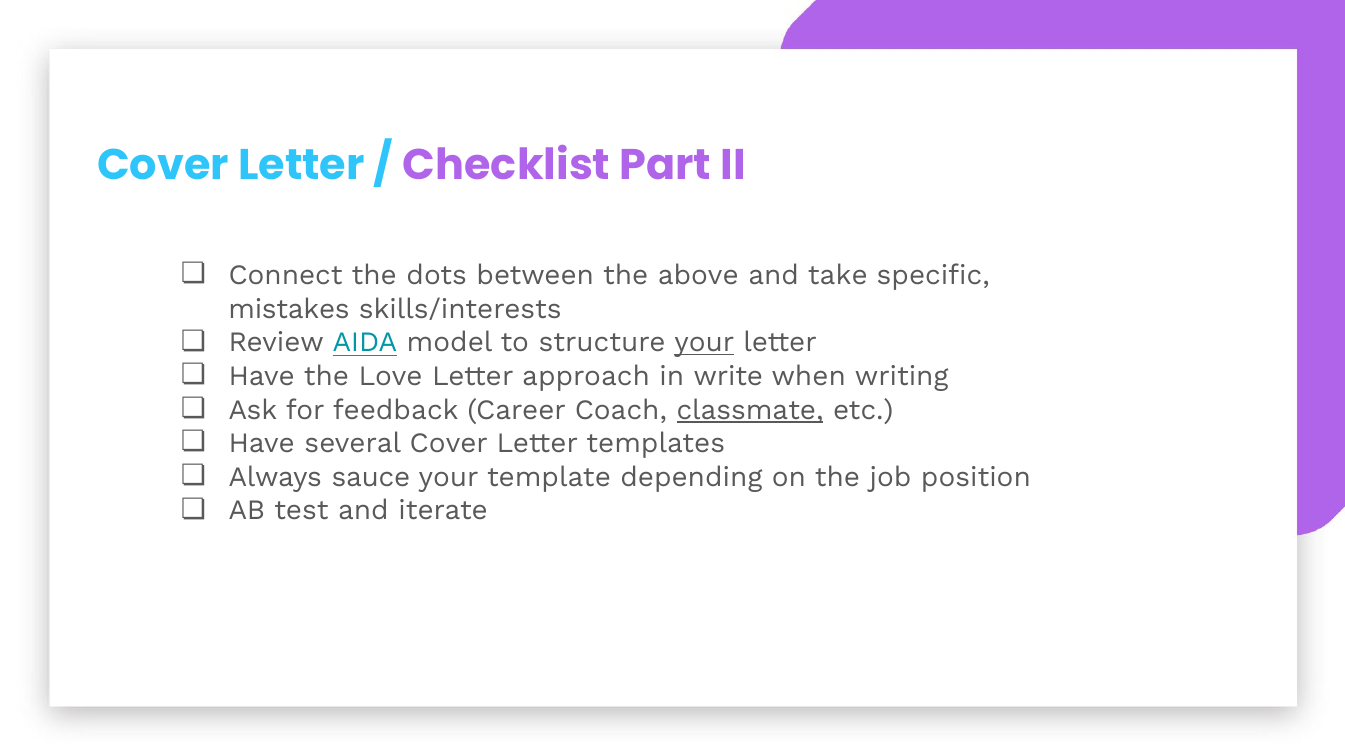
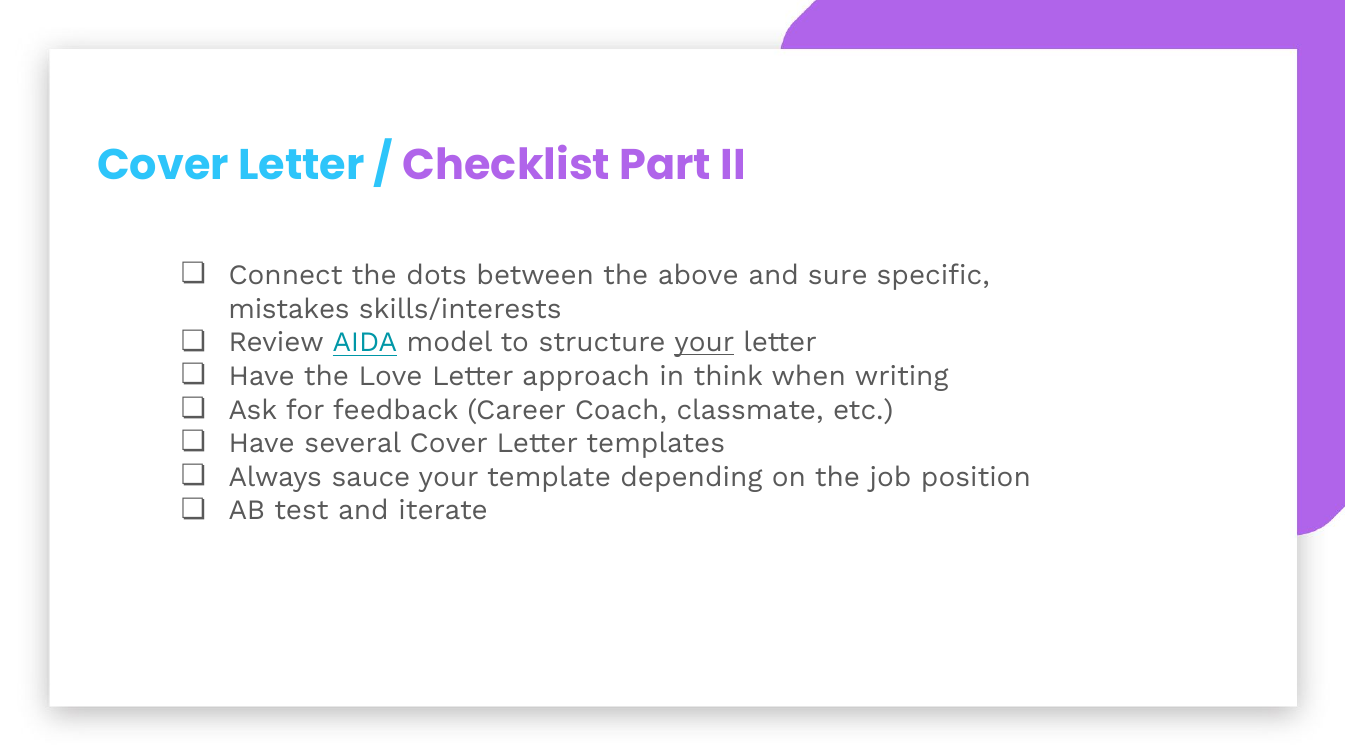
take: take -> sure (838, 276)
write: write -> think (728, 376)
classmate underline: present -> none (750, 410)
